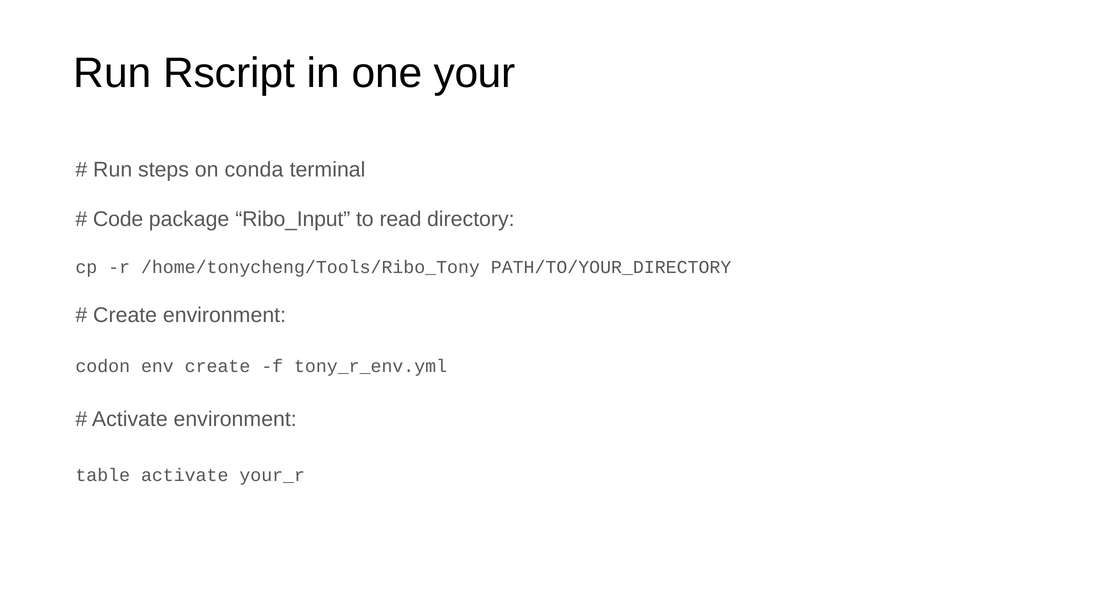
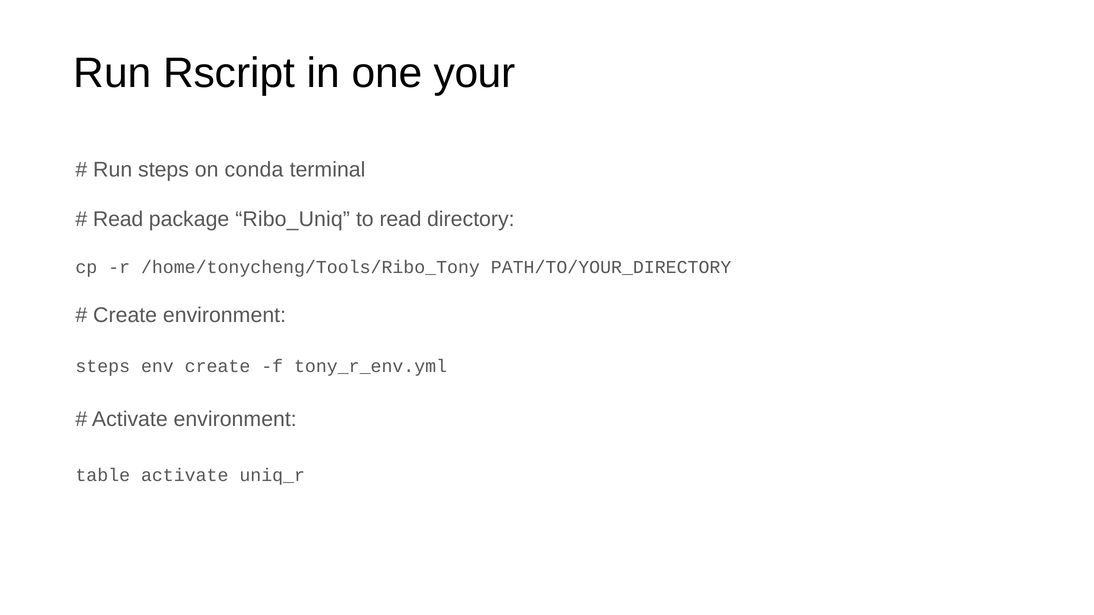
Code: Code -> Read (118, 220)
Ribo_Input: Ribo_Input -> Ribo_Uniq (293, 220)
codon: codon -> steps (103, 367)
your_r: your_r -> uniq_r (272, 476)
